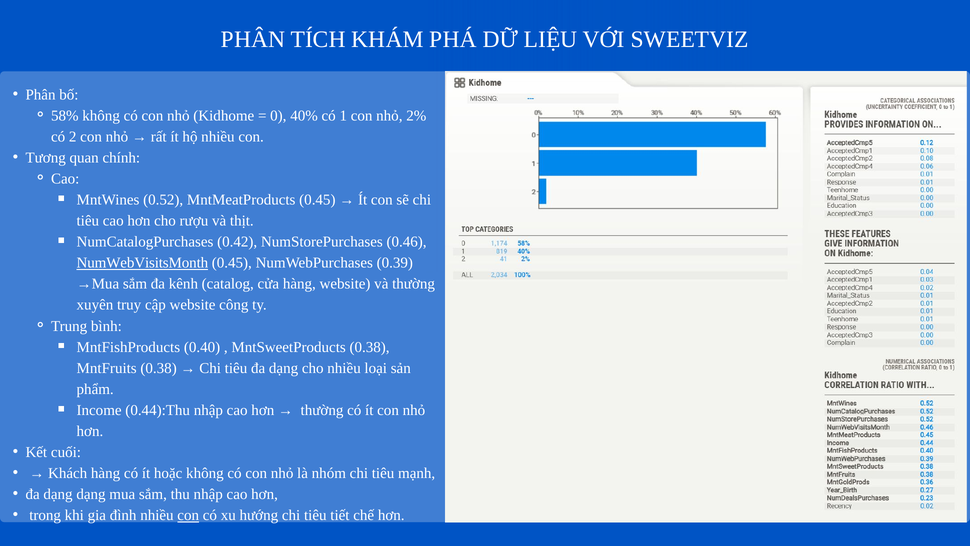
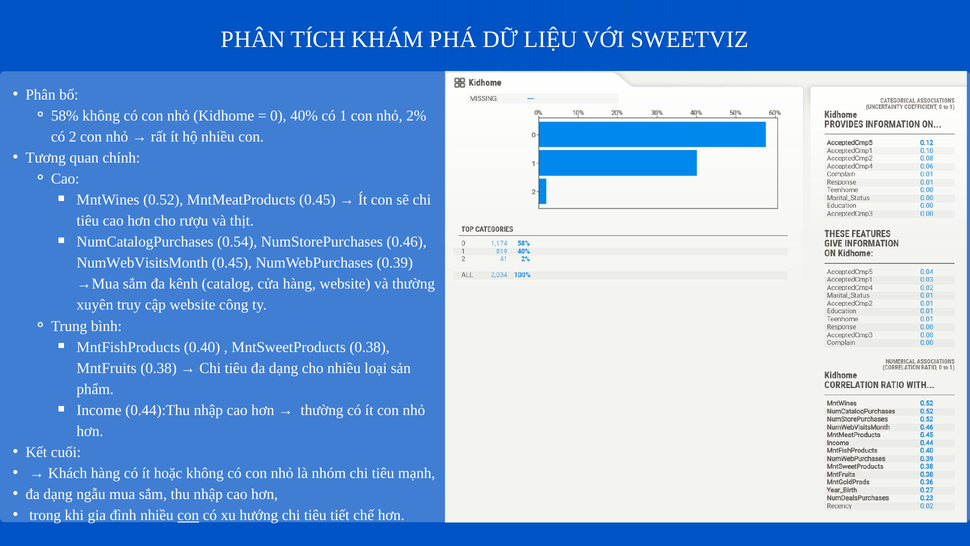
0.42: 0.42 -> 0.54 (237, 242)
NumWebVisitsMonth underline: present -> none (142, 263)
dạng dạng: dạng -> ngẫu (91, 494)
